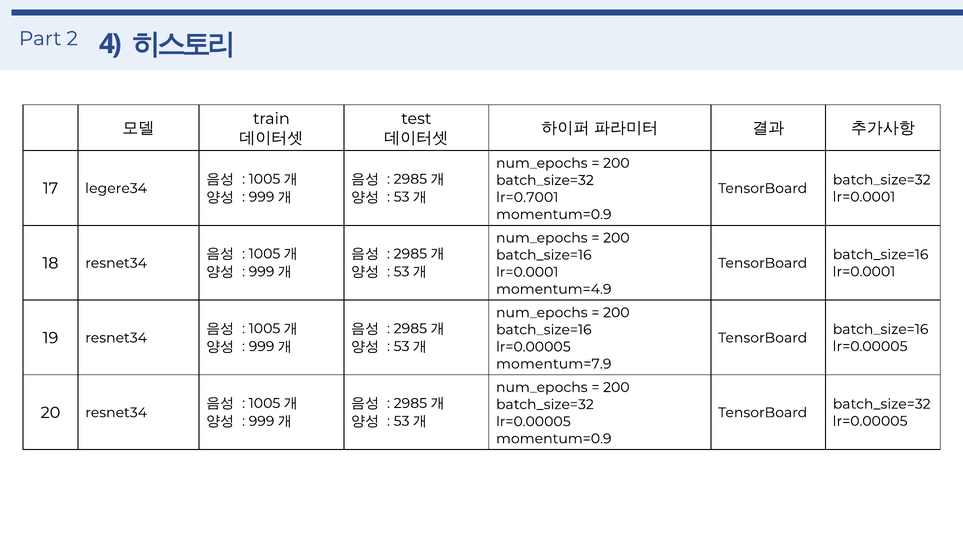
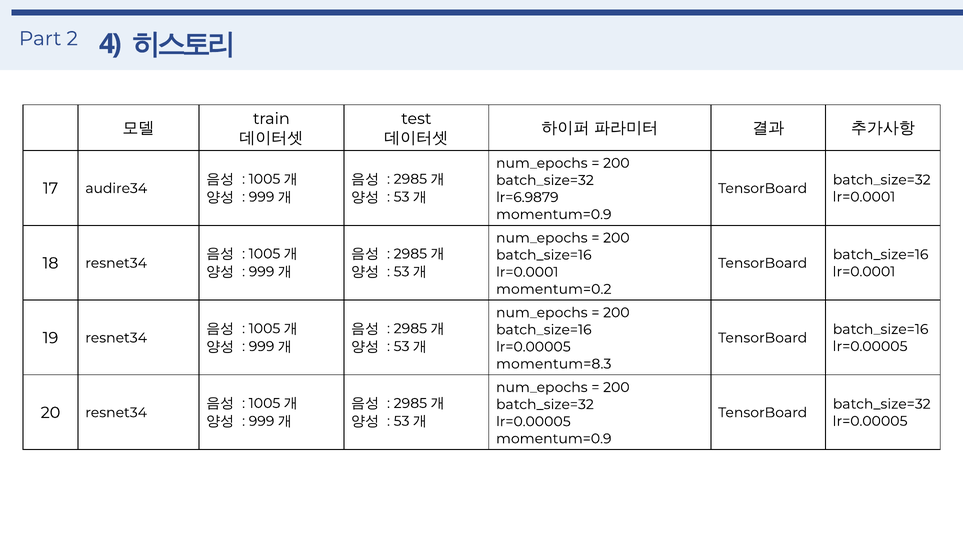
legere34: legere34 -> audire34 (116, 188)
lr=0.7001: lr=0.7001 -> lr=6.9879 (527, 197)
momentum=4.9: momentum=4.9 -> momentum=0.2 (554, 289)
momentum=7.9: momentum=7.9 -> momentum=8.3 (554, 364)
